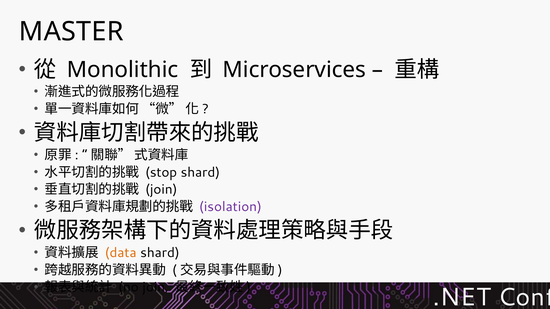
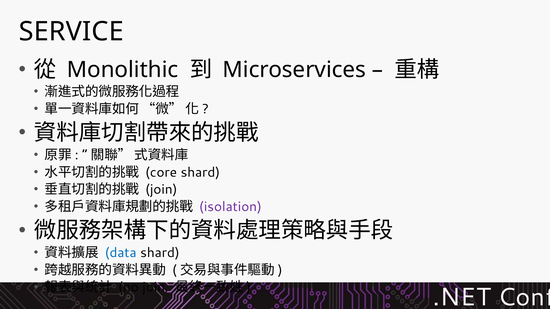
MASTER: MASTER -> SERVICE (71, 32)
stop: stop -> core (161, 172)
data colour: orange -> blue (121, 253)
